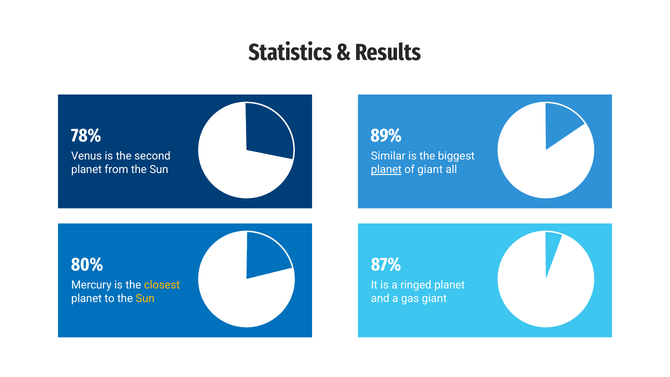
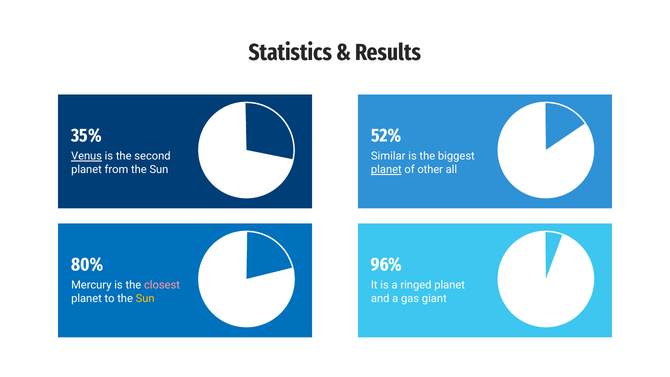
78%: 78% -> 35% (86, 136)
89%: 89% -> 52% (386, 136)
Venus underline: none -> present (87, 156)
of giant: giant -> other (430, 170)
87%: 87% -> 96% (386, 264)
closest colour: yellow -> pink (162, 285)
